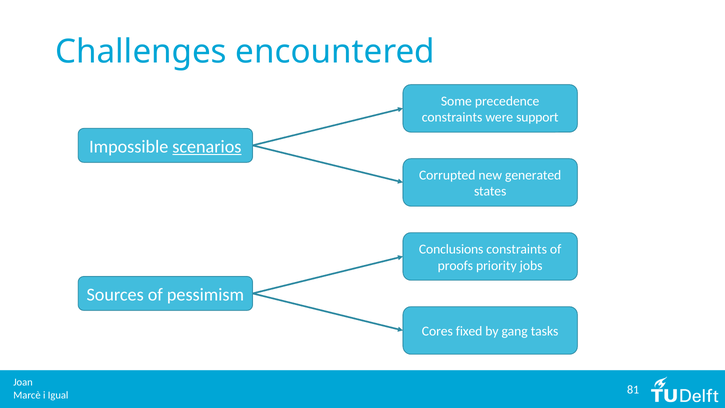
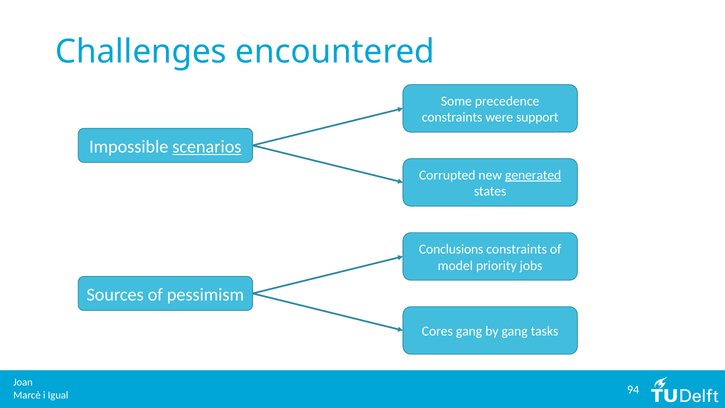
generated underline: none -> present (533, 175)
proofs: proofs -> model (455, 265)
Cores fixed: fixed -> gang (469, 331)
81: 81 -> 94 (633, 390)
